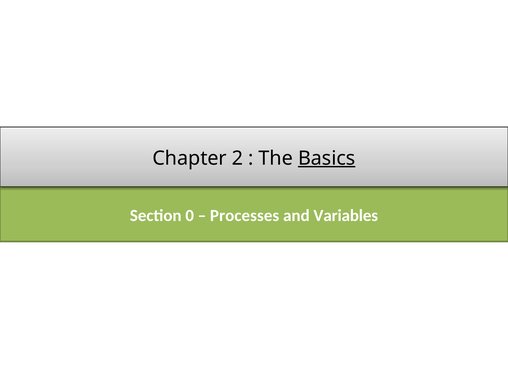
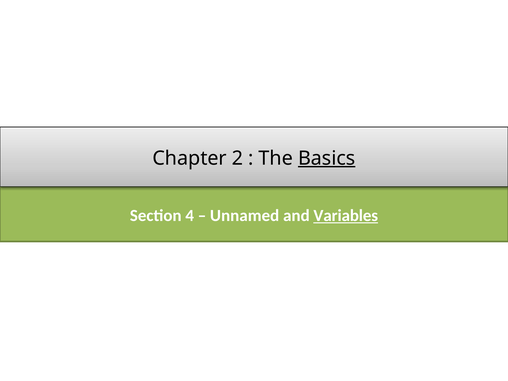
0: 0 -> 4 (190, 215)
Processes: Processes -> Unnamed (245, 215)
Variables underline: none -> present (346, 215)
